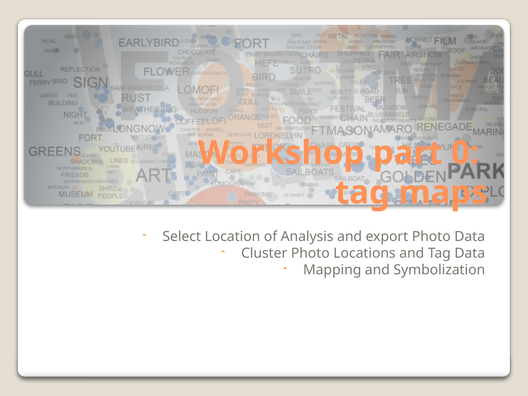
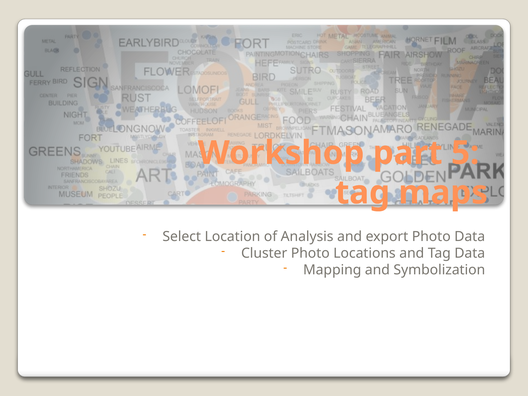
0: 0 -> 5 (465, 153)
